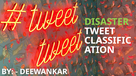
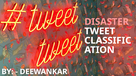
DISASTER colour: light green -> pink (107, 22)
